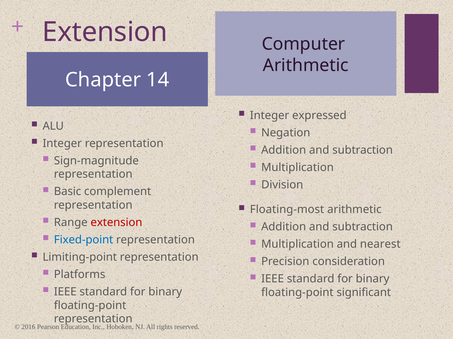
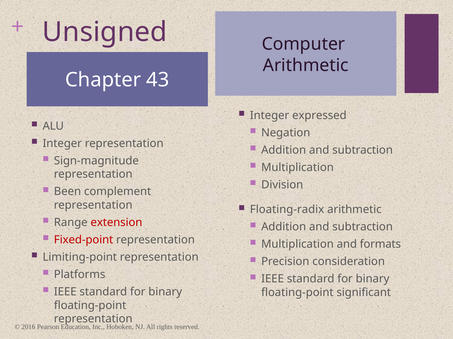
Extension: Extension -> Unsigned (105, 32)
14: 14 -> 43 (158, 80)
Basic: Basic -> Been (68, 192)
Floating-most: Floating-most -> Floating-radix (287, 210)
Fixed-point colour: blue -> red (84, 240)
nearest: nearest -> formats (380, 245)
